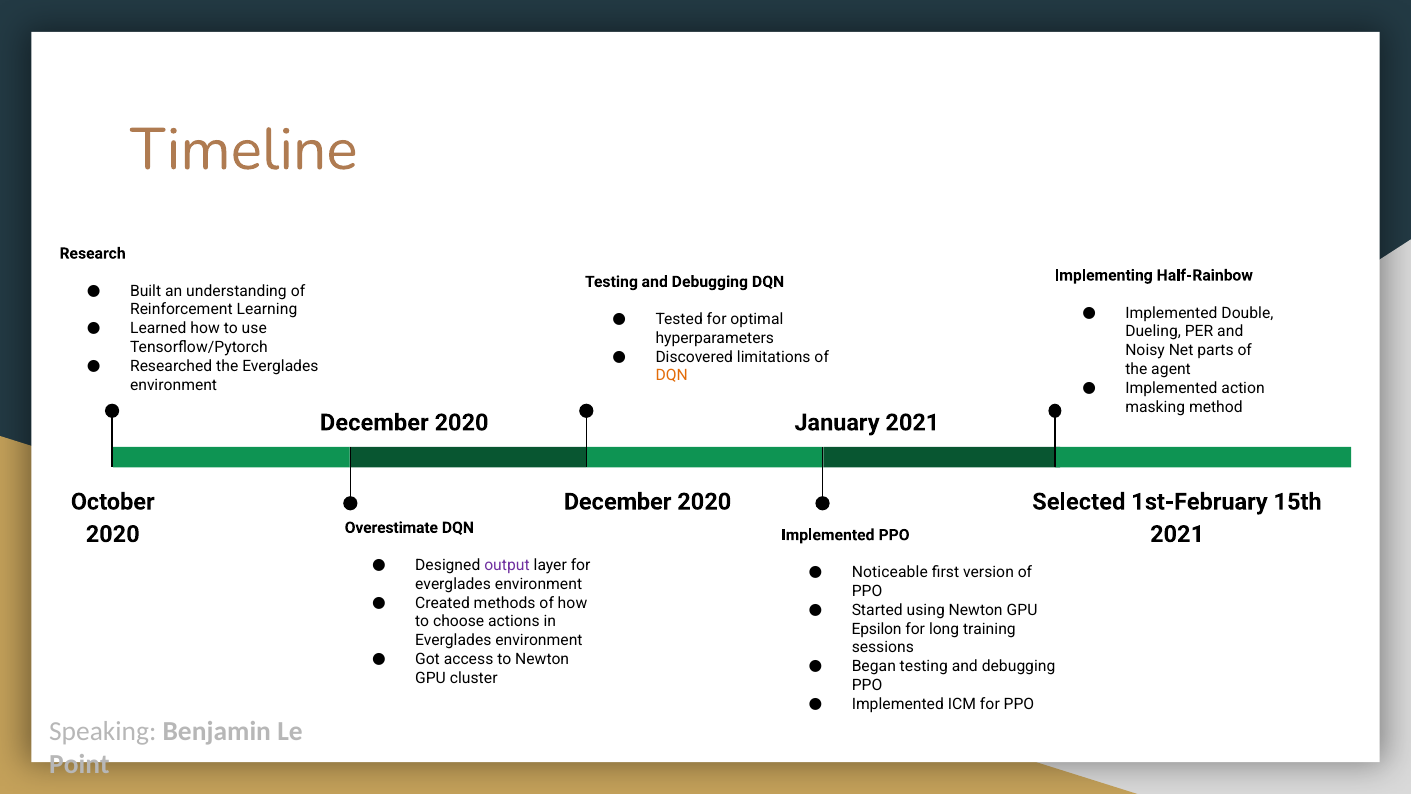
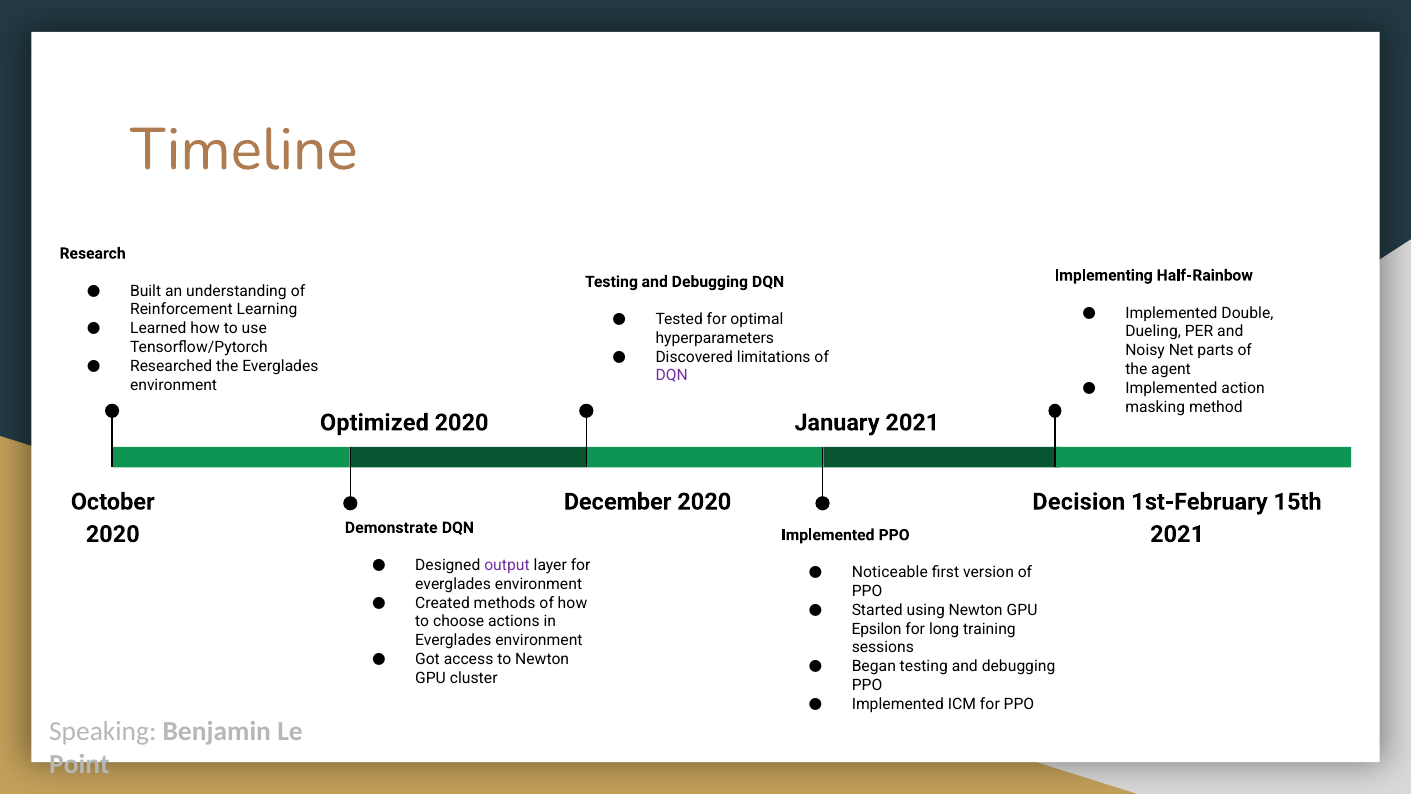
DQN colour: orange -> purple (672, 376)
December: December -> Optimized (374, 422)
Selected: Selected -> Decision (1079, 502)
Overestimate: Overestimate -> Demonstrate (391, 528)
